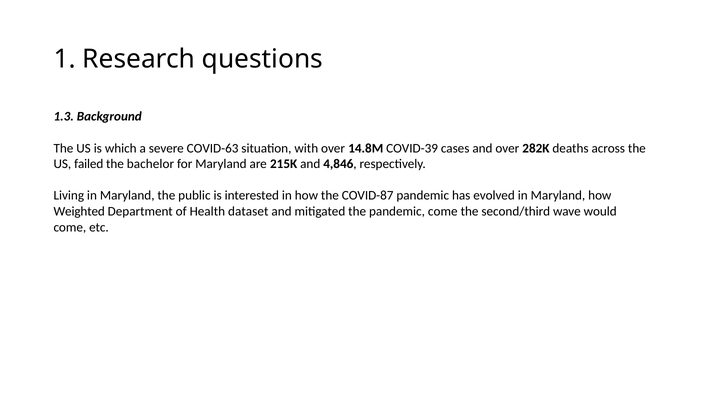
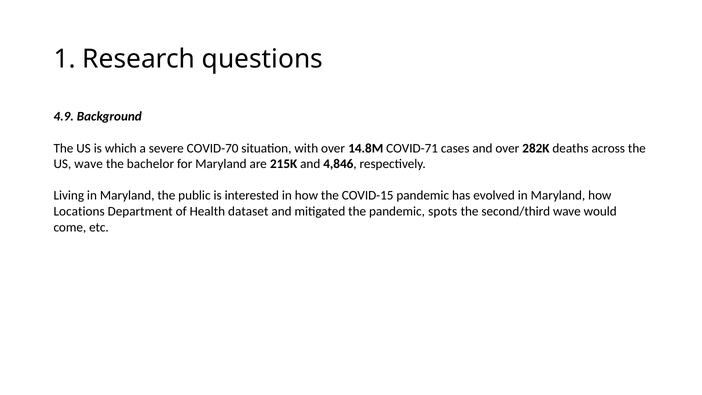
1.3: 1.3 -> 4.9 (64, 117)
COVID-63: COVID-63 -> COVID-70 (213, 148)
COVID-39: COVID-39 -> COVID-71 (412, 148)
US failed: failed -> wave (89, 164)
COVID-87: COVID-87 -> COVID-15 (368, 196)
Weighted: Weighted -> Locations (79, 211)
pandemic come: come -> spots (443, 211)
